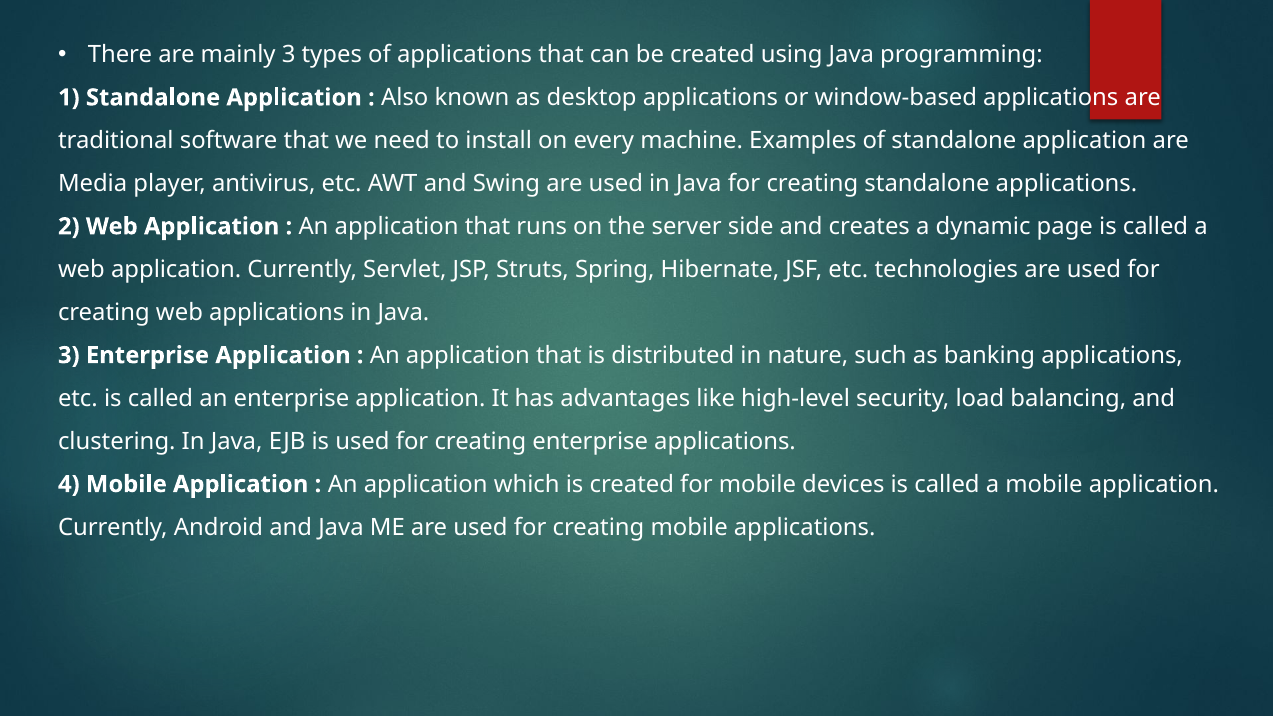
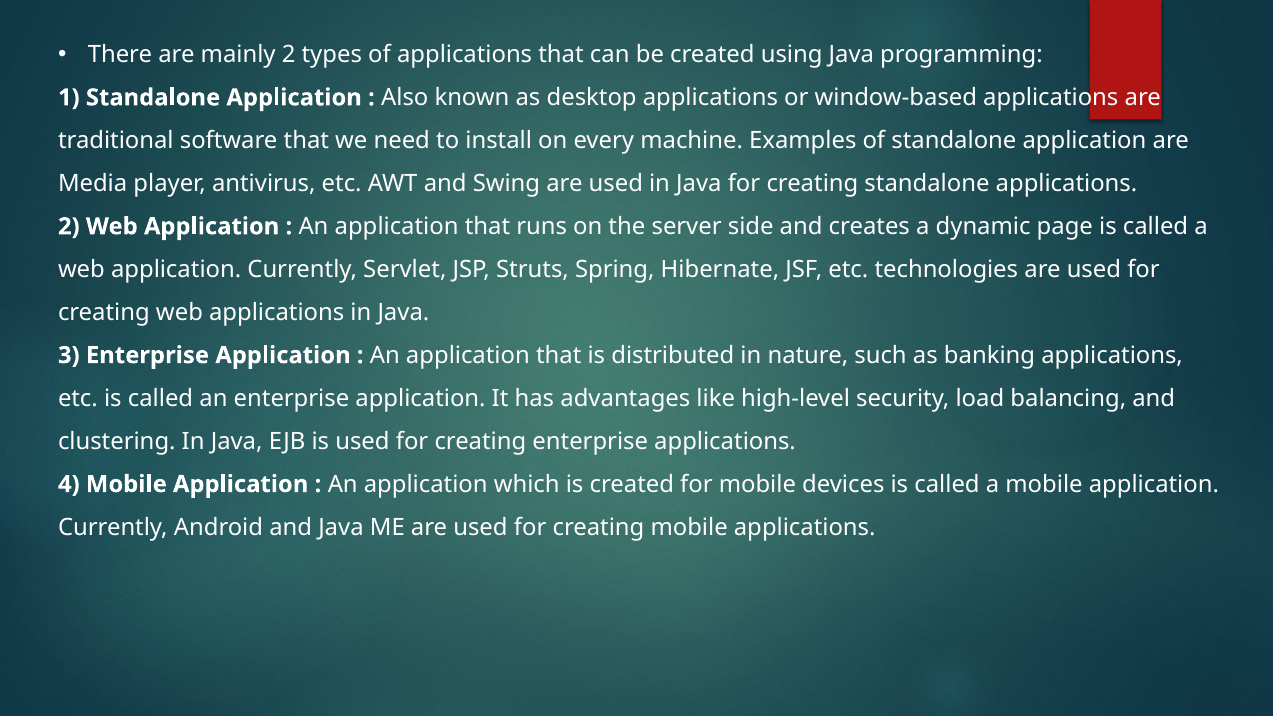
mainly 3: 3 -> 2 (289, 55)
